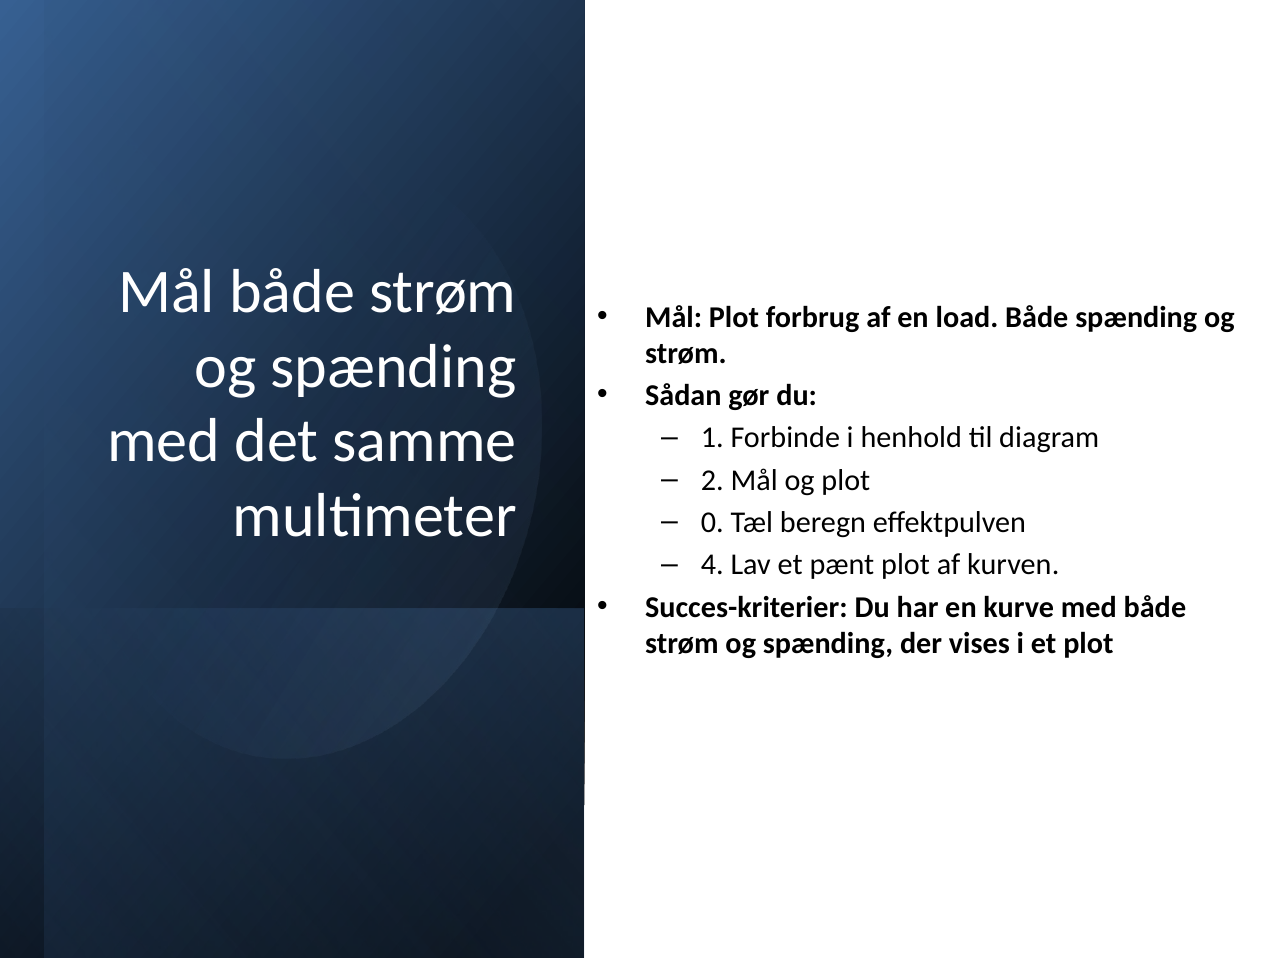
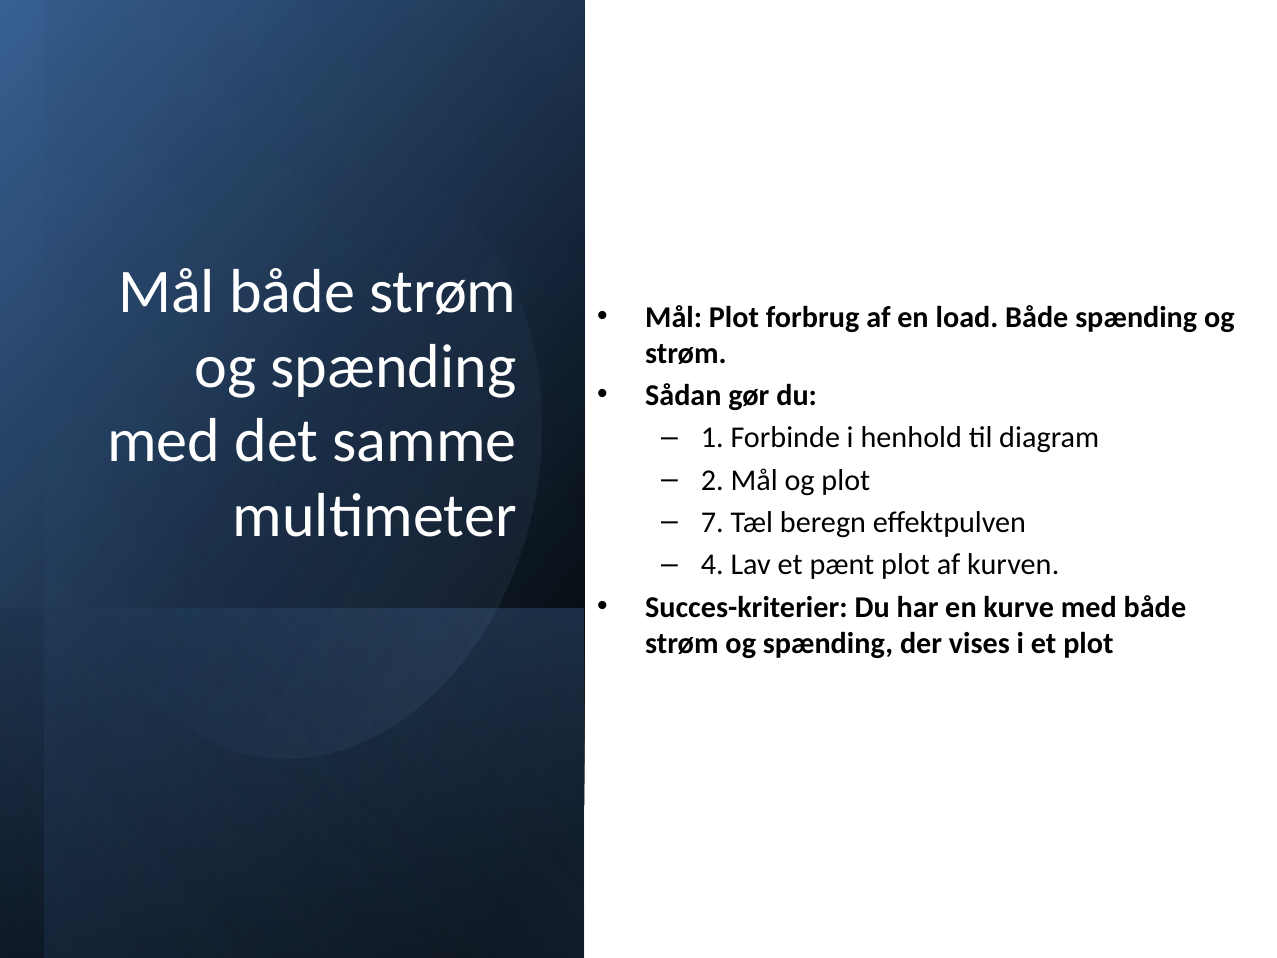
0: 0 -> 7 (712, 522)
